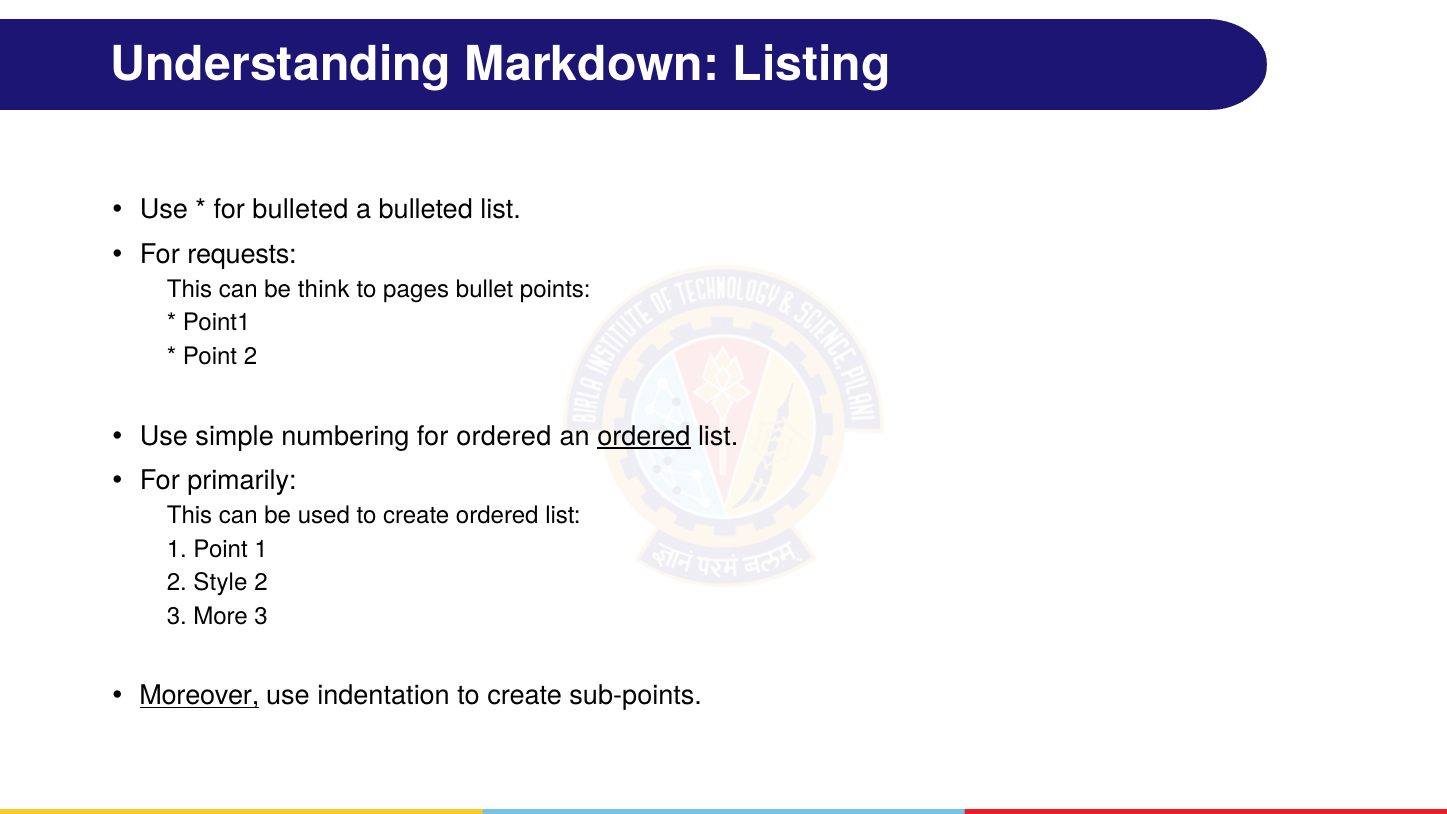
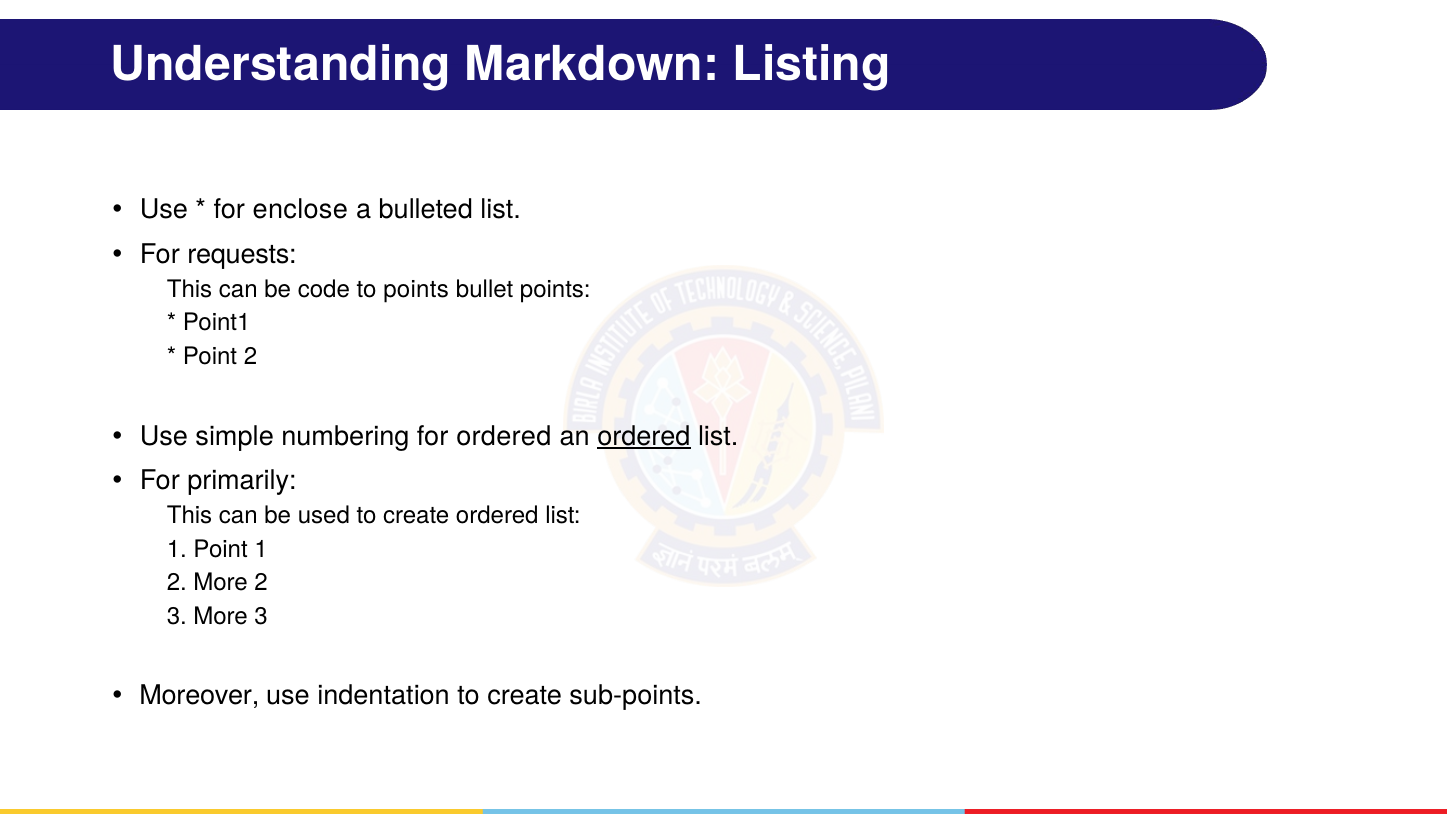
for bulleted: bulleted -> enclose (300, 210)
think: think -> code (324, 289)
to pages: pages -> points (416, 289)
2 Style: Style -> More (221, 583)
Moreover underline: present -> none (199, 696)
